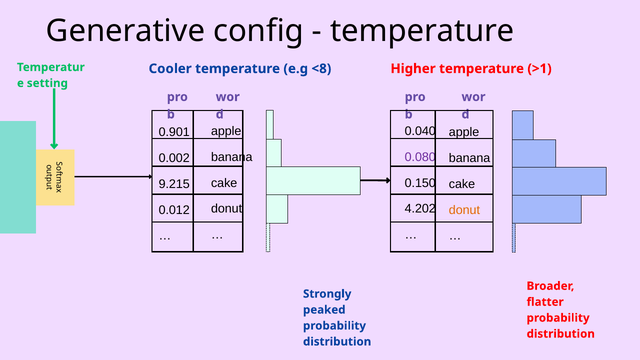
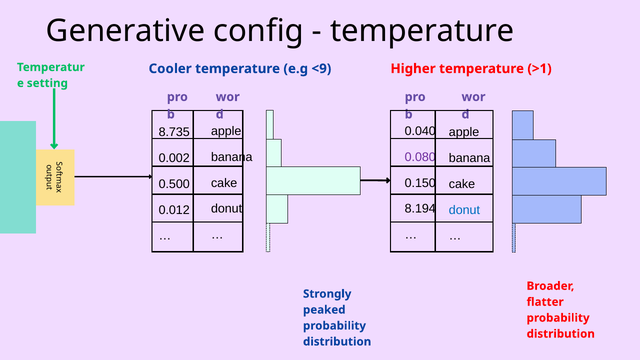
<8: <8 -> <9 (321, 69)
0.901: 0.901 -> 8.735 (174, 132)
9.215: 9.215 -> 0.500 (174, 184)
4.202: 4.202 -> 8.194 (420, 209)
donut colour: orange -> blue (464, 210)
